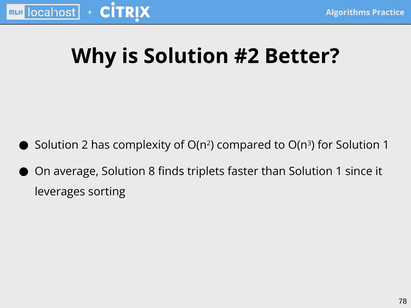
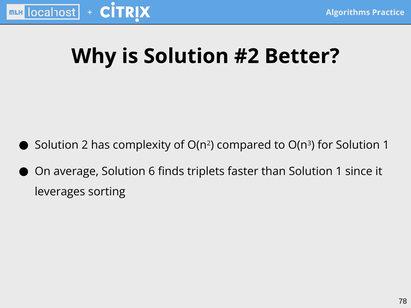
8: 8 -> 6 (152, 171)
